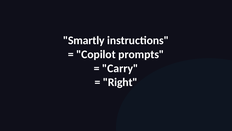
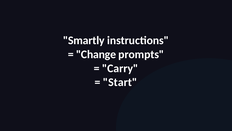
Copilot: Copilot -> Change (96, 54)
Right: Right -> Start (120, 82)
